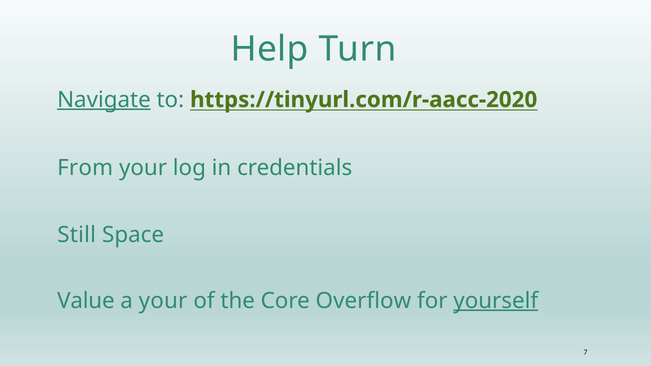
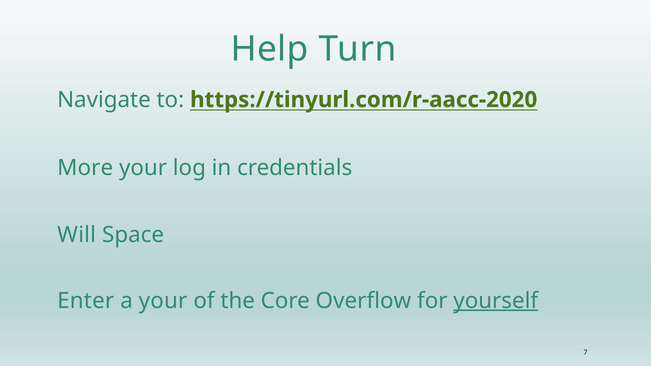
Navigate underline: present -> none (104, 100)
From: From -> More (85, 168)
Still: Still -> Will (77, 235)
Value: Value -> Enter (86, 301)
